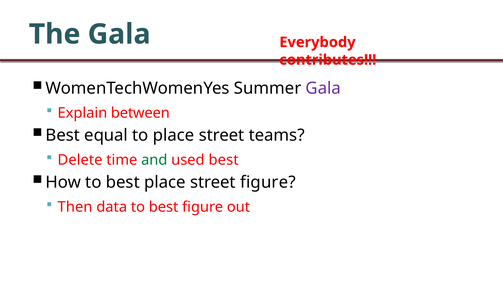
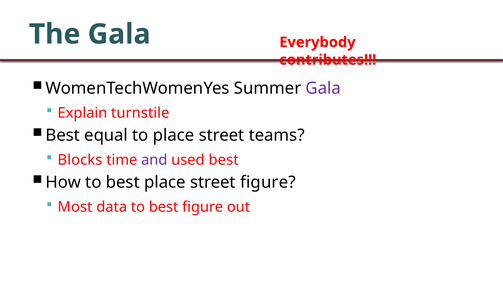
between: between -> turnstile (140, 113)
Delete: Delete -> Blocks (80, 160)
and colour: green -> purple (154, 160)
Then: Then -> Most (75, 207)
